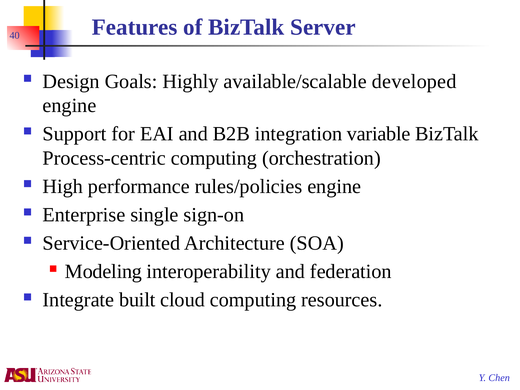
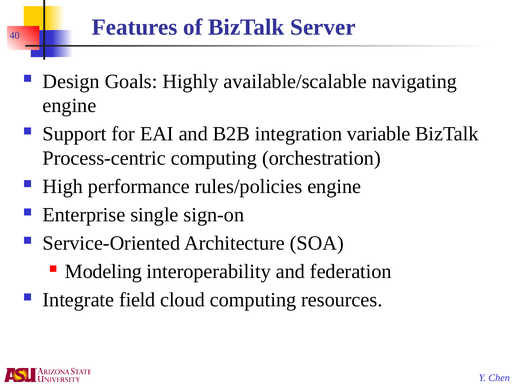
developed: developed -> navigating (414, 81)
built: built -> field (137, 300)
